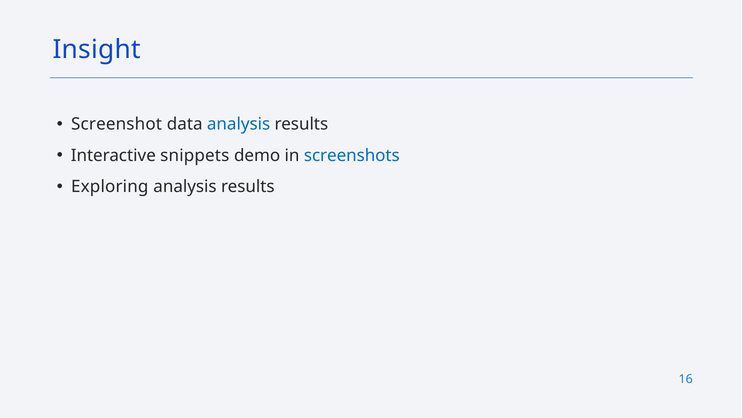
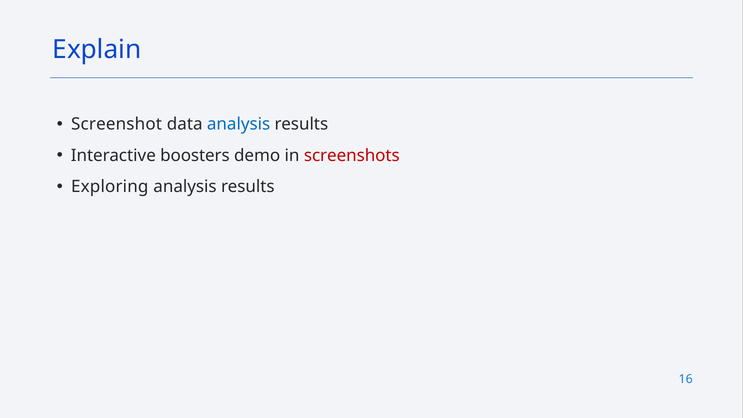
Insight: Insight -> Explain (97, 50)
snippets: snippets -> boosters (195, 156)
screenshots colour: blue -> red (352, 156)
